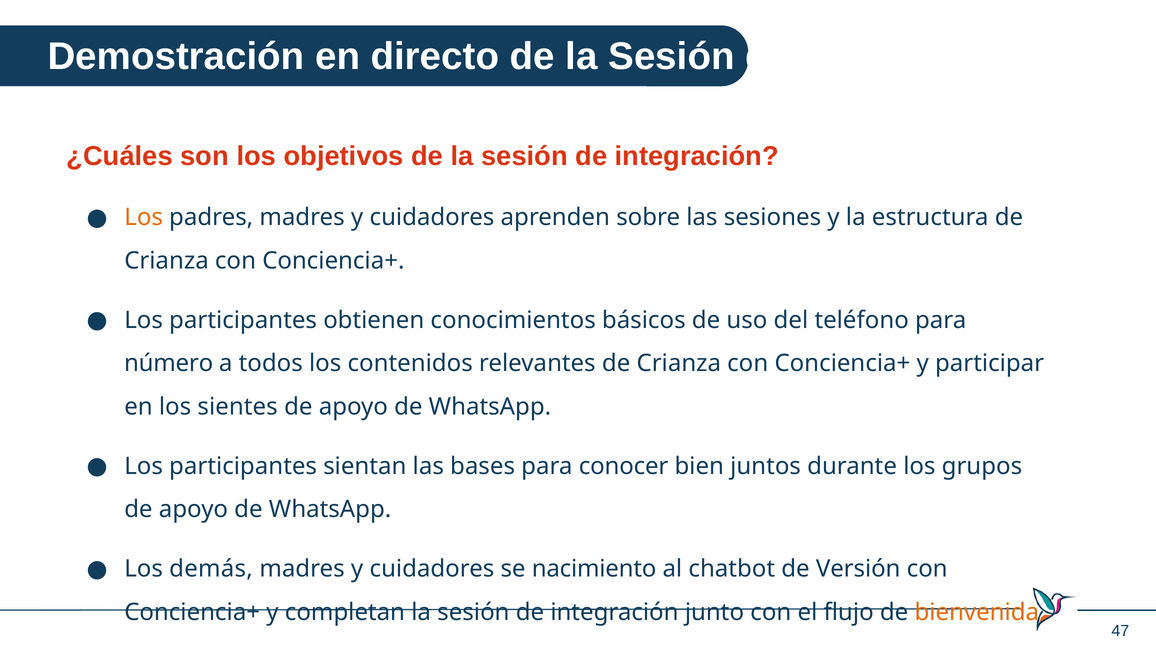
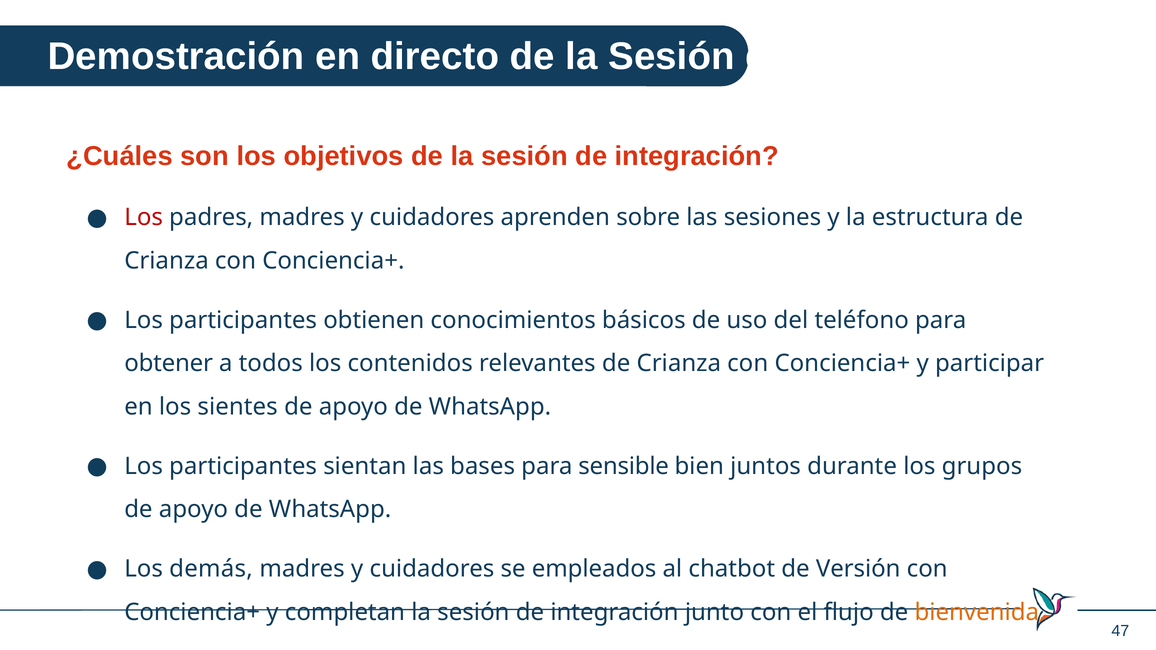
Los colour: orange -> red (144, 218)
número: número -> obtener (169, 364)
conocer: conocer -> sensible (624, 466)
nacimiento: nacimiento -> empleados (594, 569)
